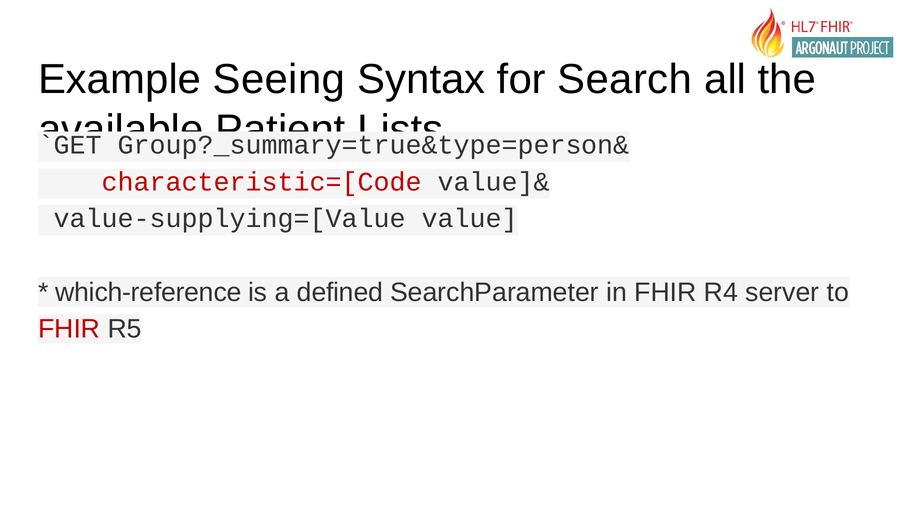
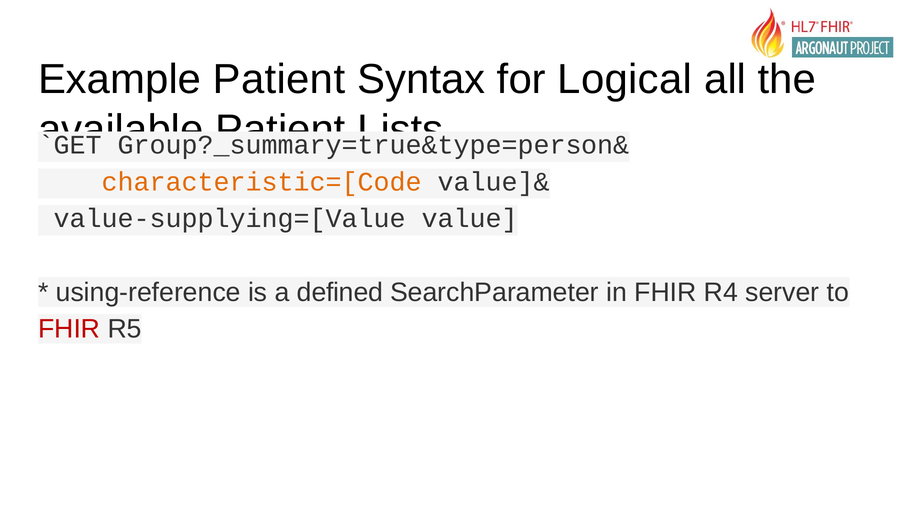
Example Seeing: Seeing -> Patient (279, 79)
Search: Search -> Logical (625, 79)
characteristic=[Code colour: red -> orange (262, 182)
which-reference: which-reference -> using-reference (148, 292)
